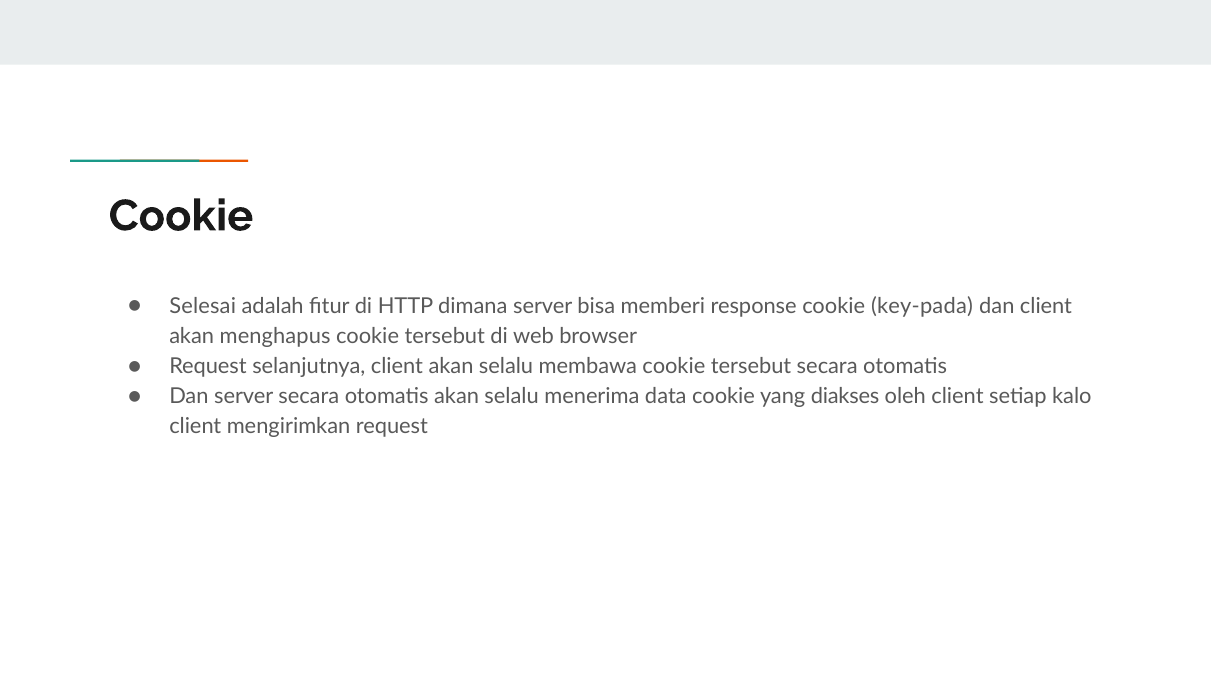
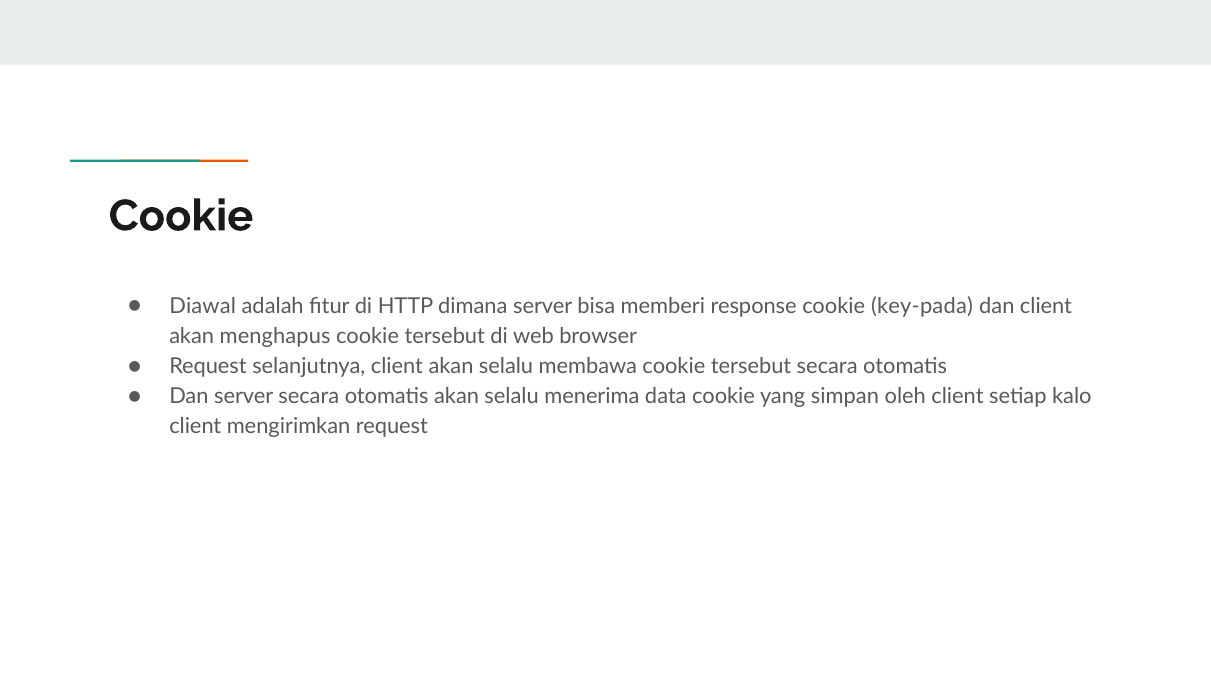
Selesai: Selesai -> Diawal (203, 306)
diakses: diakses -> simpan (845, 397)
